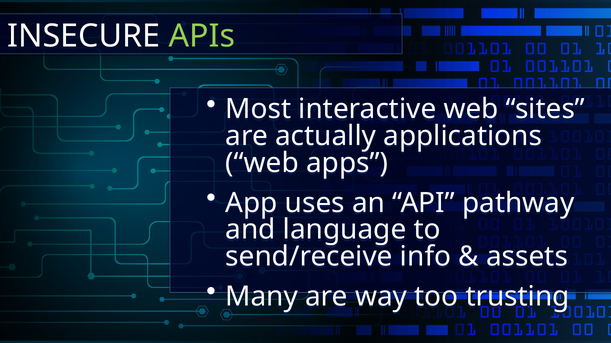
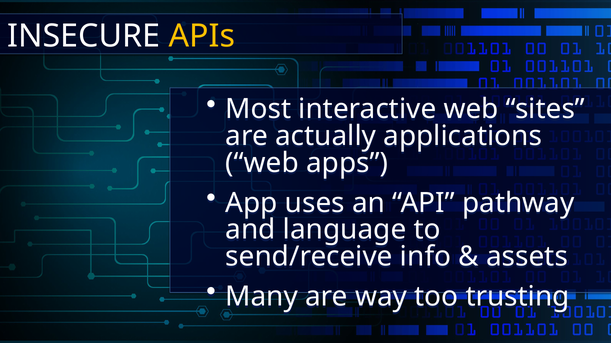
APIs colour: light green -> yellow (202, 36)
